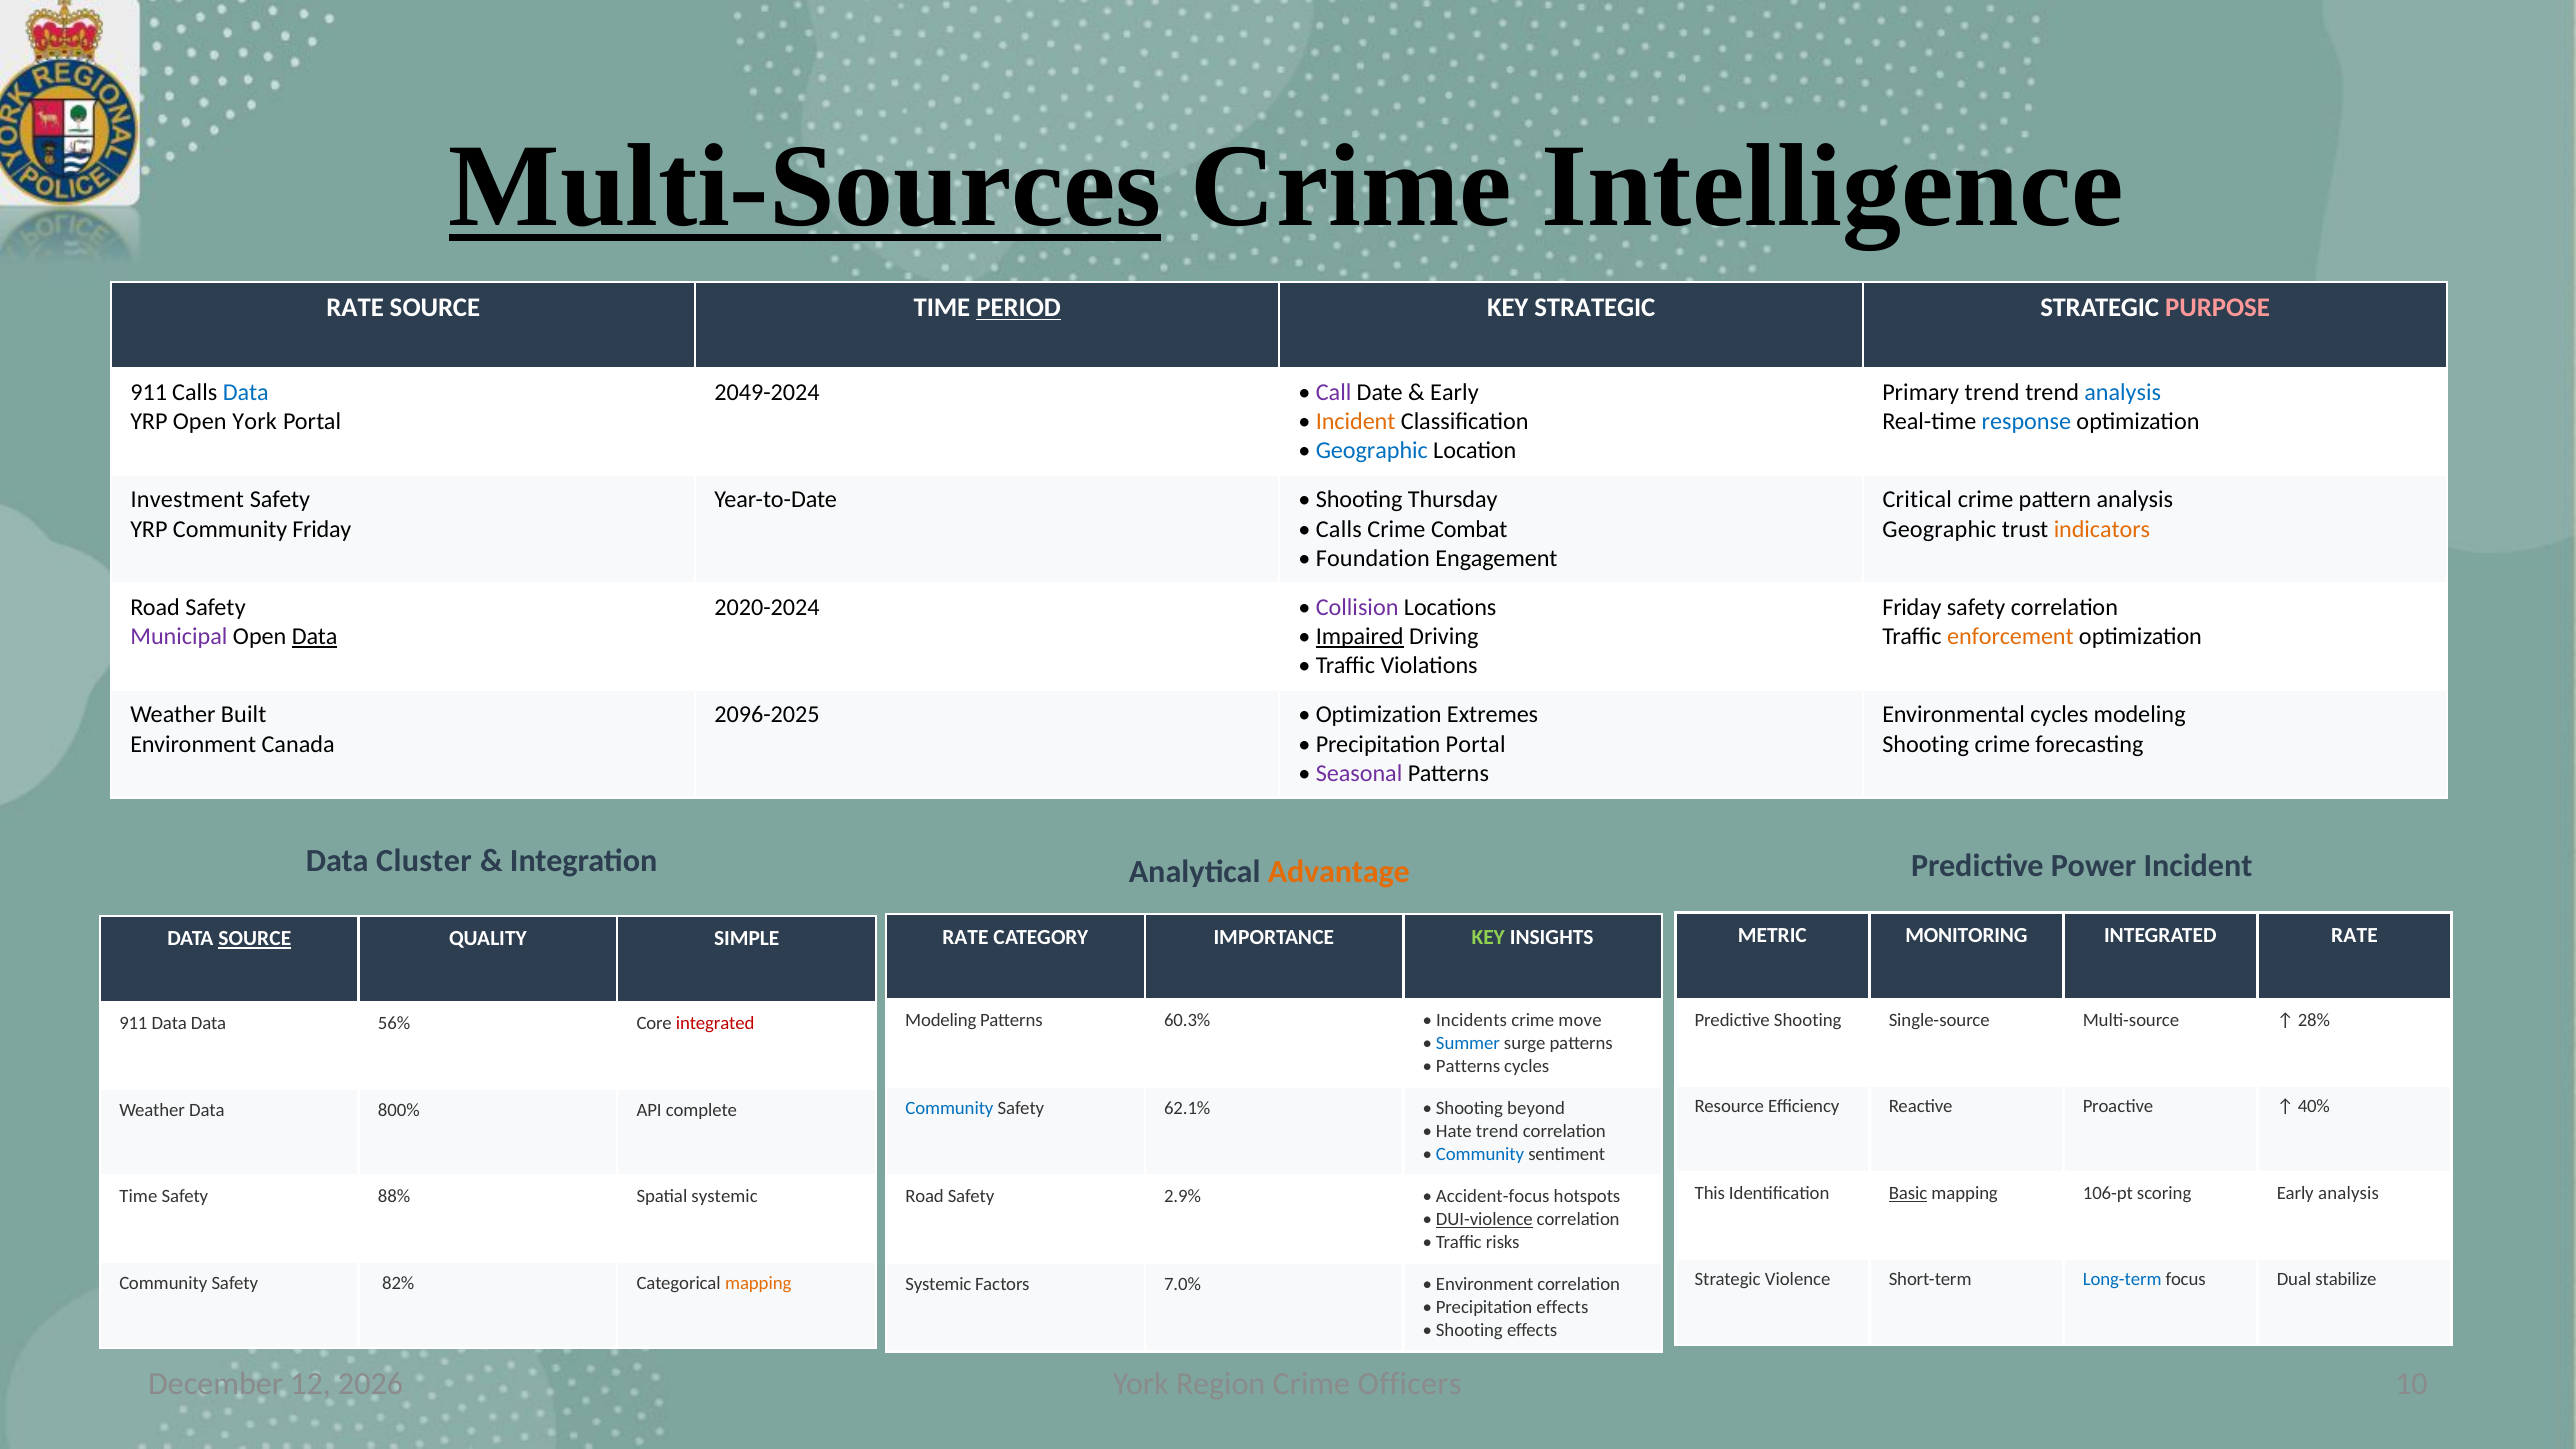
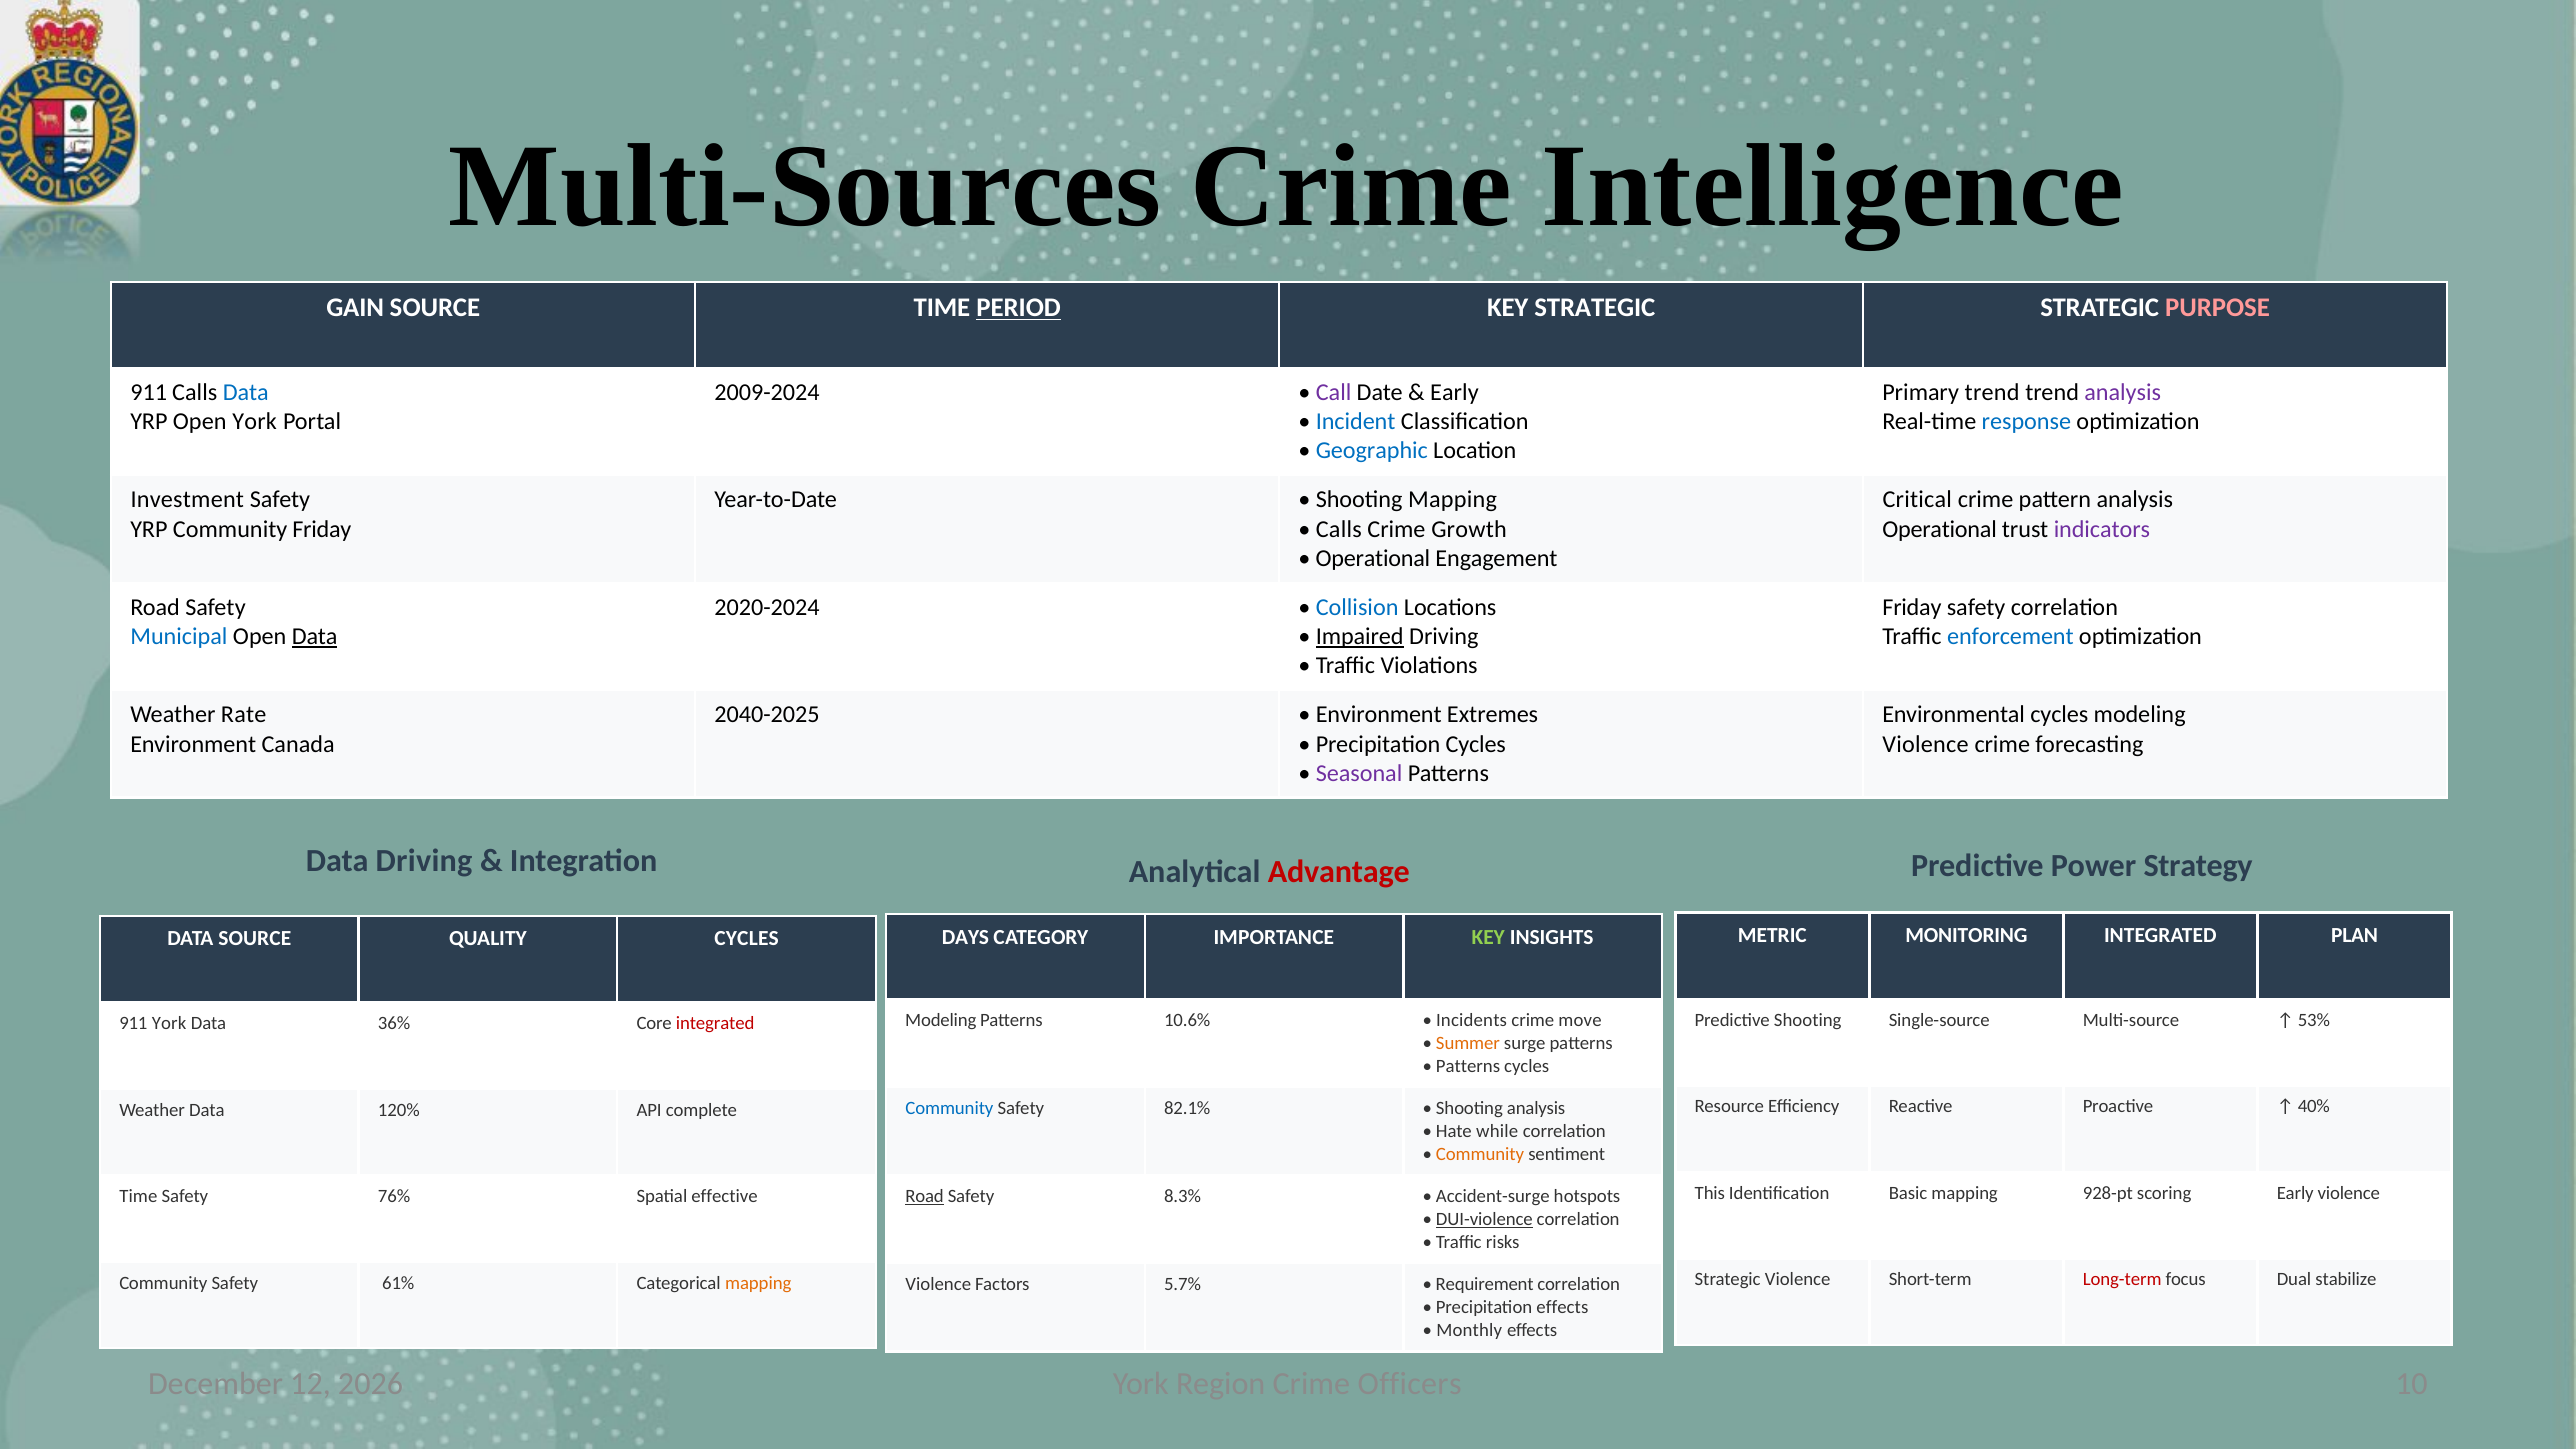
Multi-Sources underline: present -> none (805, 187)
RATE: RATE -> GAIN (355, 308)
2049-2024: 2049-2024 -> 2009-2024 (767, 392)
analysis colour: blue -> purple (2123, 392)
Incident colour: orange -> blue (1356, 422)
Shooting Thursday: Thursday -> Mapping (1453, 500)
Combat: Combat -> Growth (1469, 529)
Geographic: Geographic -> Operational (1940, 529)
indicators colour: orange -> purple (2102, 529)
Foundation: Foundation -> Operational (1373, 558)
Collision colour: purple -> blue (1357, 607)
Municipal colour: purple -> blue (179, 637)
enforcement colour: orange -> blue (2010, 637)
Built: Built -> Rate (244, 715)
2096-2025: 2096-2025 -> 2040-2025 (767, 715)
Optimization: Optimization -> Environment (1379, 715)
Precipitation Portal: Portal -> Cycles (1476, 744)
Shooting: Shooting -> Violence (1926, 744)
Data Cluster: Cluster -> Driving (424, 860)
Power Incident: Incident -> Strategy (2198, 866)
Advantage colour: orange -> red (1339, 872)
INTEGRATED RATE: RATE -> PLAN (2355, 936)
RATE: RATE -> DAYS (966, 937)
SOURCE underline: present -> none (255, 939)
QUALITY SIMPLE: SIMPLE -> CYCLES (747, 939)
60.3%: 60.3% -> 10.6% (1187, 1020)
28%: 28% -> 53% (2314, 1020)
911 Data: Data -> York (169, 1023)
56%: 56% -> 36% (394, 1023)
Summer colour: blue -> orange (1468, 1043)
62.1%: 62.1% -> 82.1% (1187, 1108)
Shooting beyond: beyond -> analysis (1536, 1108)
800%: 800% -> 120% (399, 1110)
Hate trend: trend -> while (1497, 1131)
Community colour: blue -> orange (1480, 1154)
Basic underline: present -> none (1908, 1193)
106-pt: 106-pt -> 928-pt (2108, 1193)
Early analysis: analysis -> violence (2349, 1193)
88%: 88% -> 76% (394, 1196)
Spatial systemic: systemic -> effective (725, 1196)
Road underline: none -> present (925, 1196)
2.9%: 2.9% -> 8.3% (1183, 1196)
Accident-focus: Accident-focus -> Accident-surge (1493, 1196)
Long-term colour: blue -> red (2122, 1280)
82%: 82% -> 61% (398, 1283)
Systemic: Systemic -> Violence (938, 1284)
7.0%: 7.0% -> 5.7% (1183, 1284)
Environment: Environment -> Requirement (1485, 1284)
Shooting: Shooting -> Monthly (1469, 1330)
